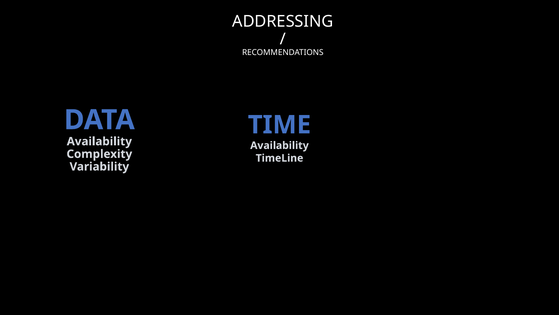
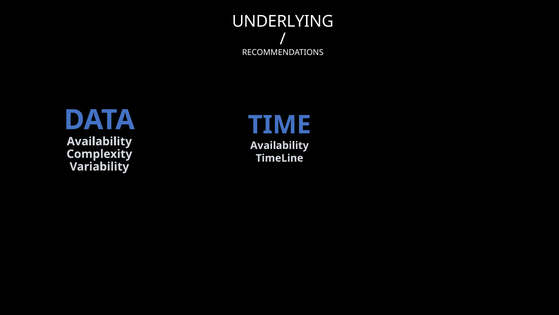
ADDRESSING: ADDRESSING -> UNDERLYING (283, 21)
